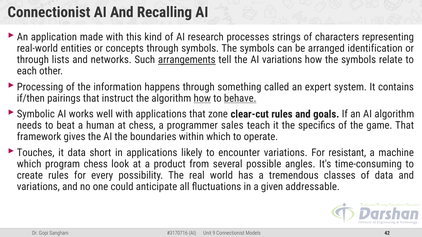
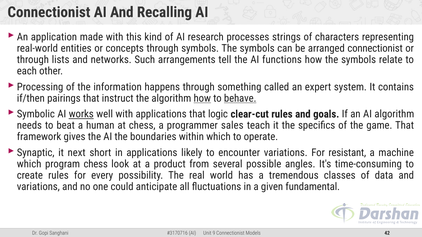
arranged identification: identification -> connectionist (375, 48)
arrangements underline: present -> none (187, 60)
AI variations: variations -> functions (282, 60)
works underline: none -> present (81, 114)
zone: zone -> logic (218, 114)
Touches: Touches -> Synaptic (36, 153)
it data: data -> next (77, 153)
addressable: addressable -> fundamental (313, 187)
